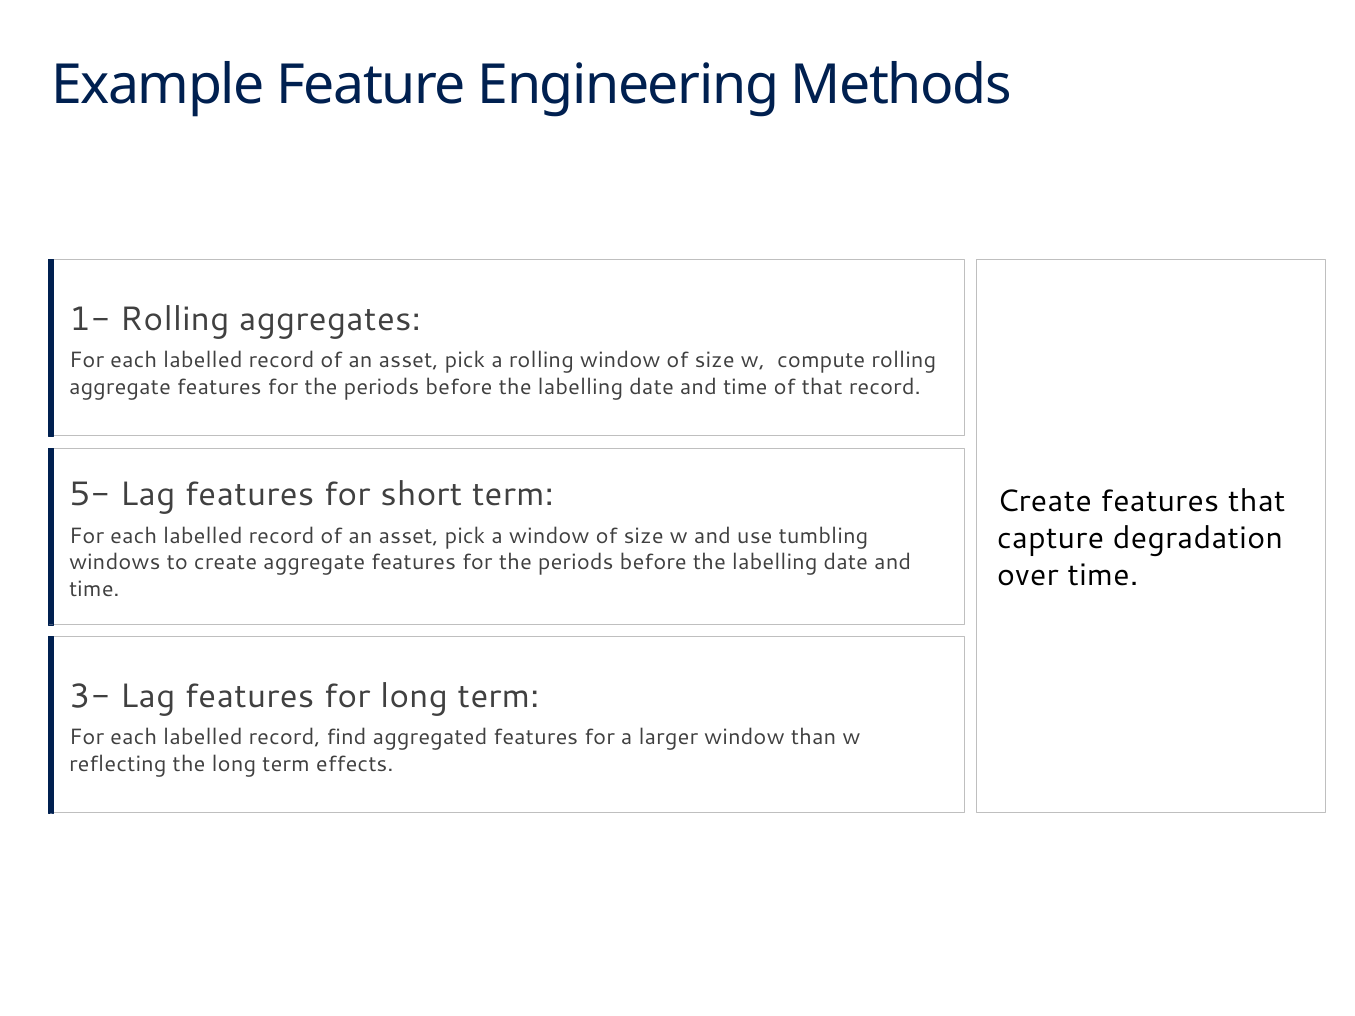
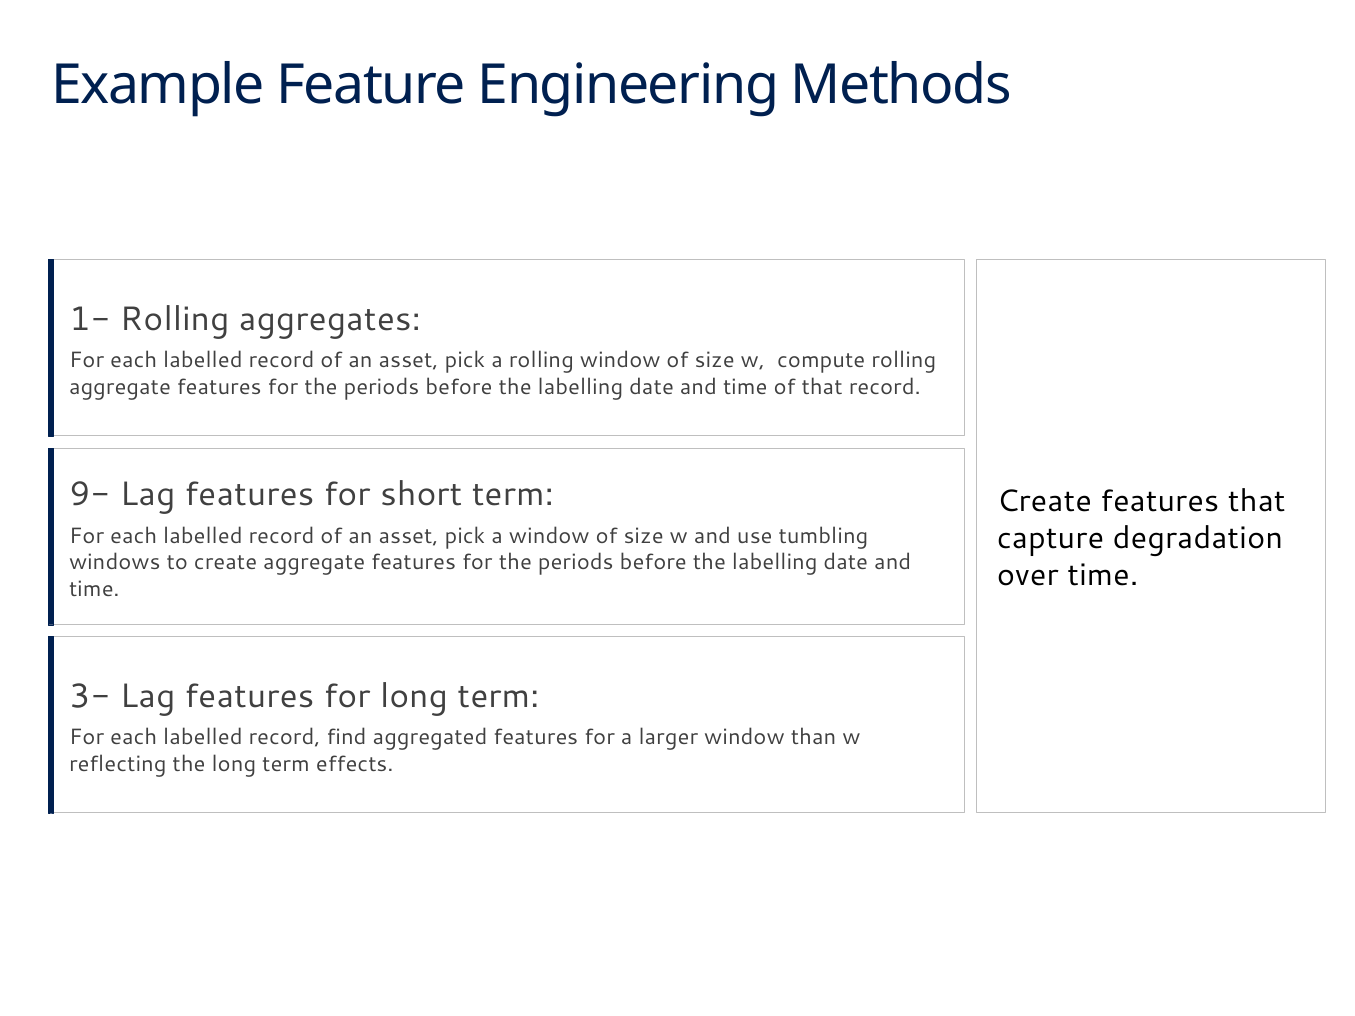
5-: 5- -> 9- (90, 495)
